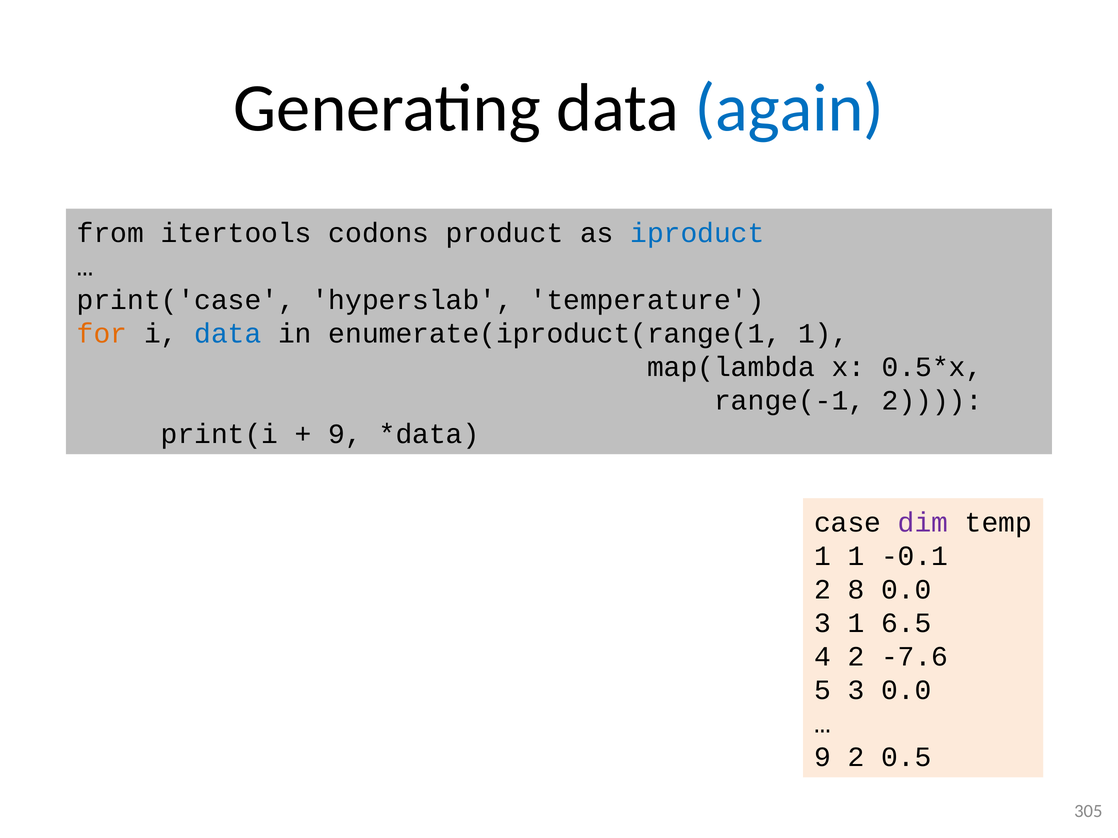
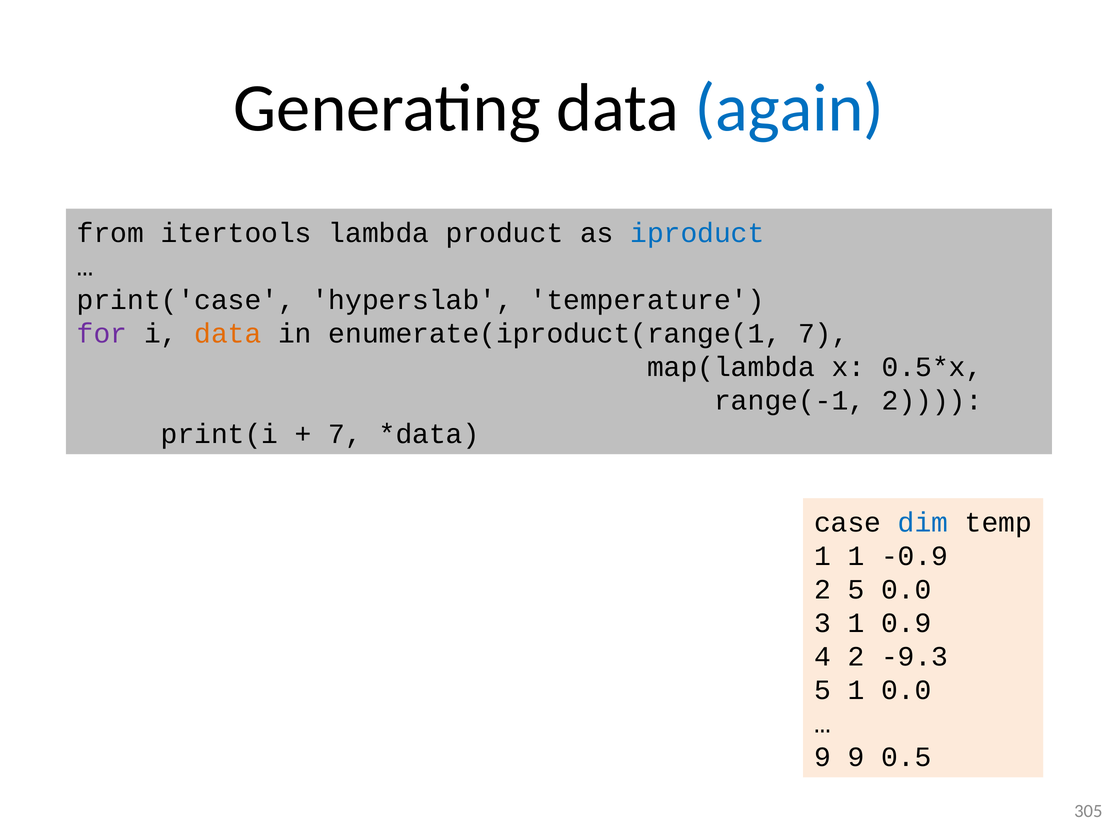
codons: codons -> lambda (379, 233)
for colour: orange -> purple (102, 334)
data colour: blue -> orange (228, 334)
enumerate(iproduct(range(1 1: 1 -> 7 (823, 334)
9: 9 -> 7 (345, 434)
dim colour: purple -> blue (923, 523)
-0.1: -0.1 -> -0.9 (915, 556)
2 8: 8 -> 5 (856, 590)
6.5: 6.5 -> 0.9 (906, 623)
-7.6: -7.6 -> -9.3 (915, 657)
5 3: 3 -> 1 (856, 690)
9 2: 2 -> 9 (856, 757)
